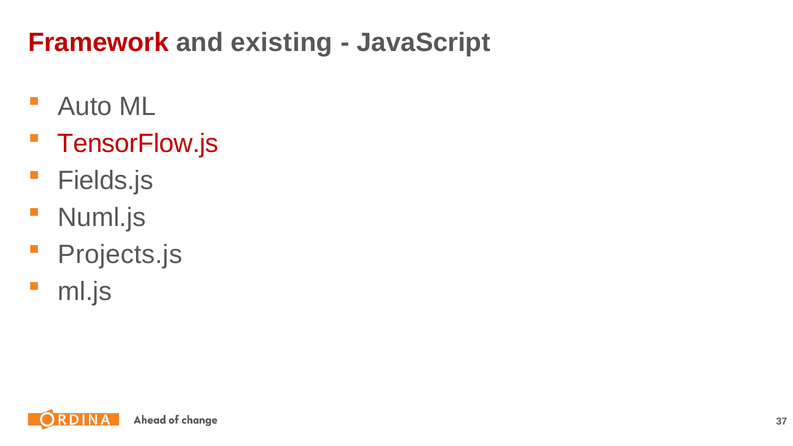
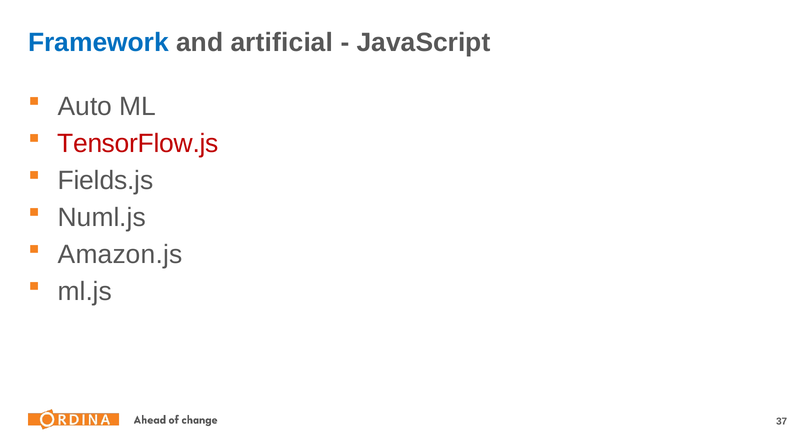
Framework colour: red -> blue (98, 42)
existing: existing -> artificial (282, 42)
Projects.js: Projects.js -> Amazon.js (120, 254)
